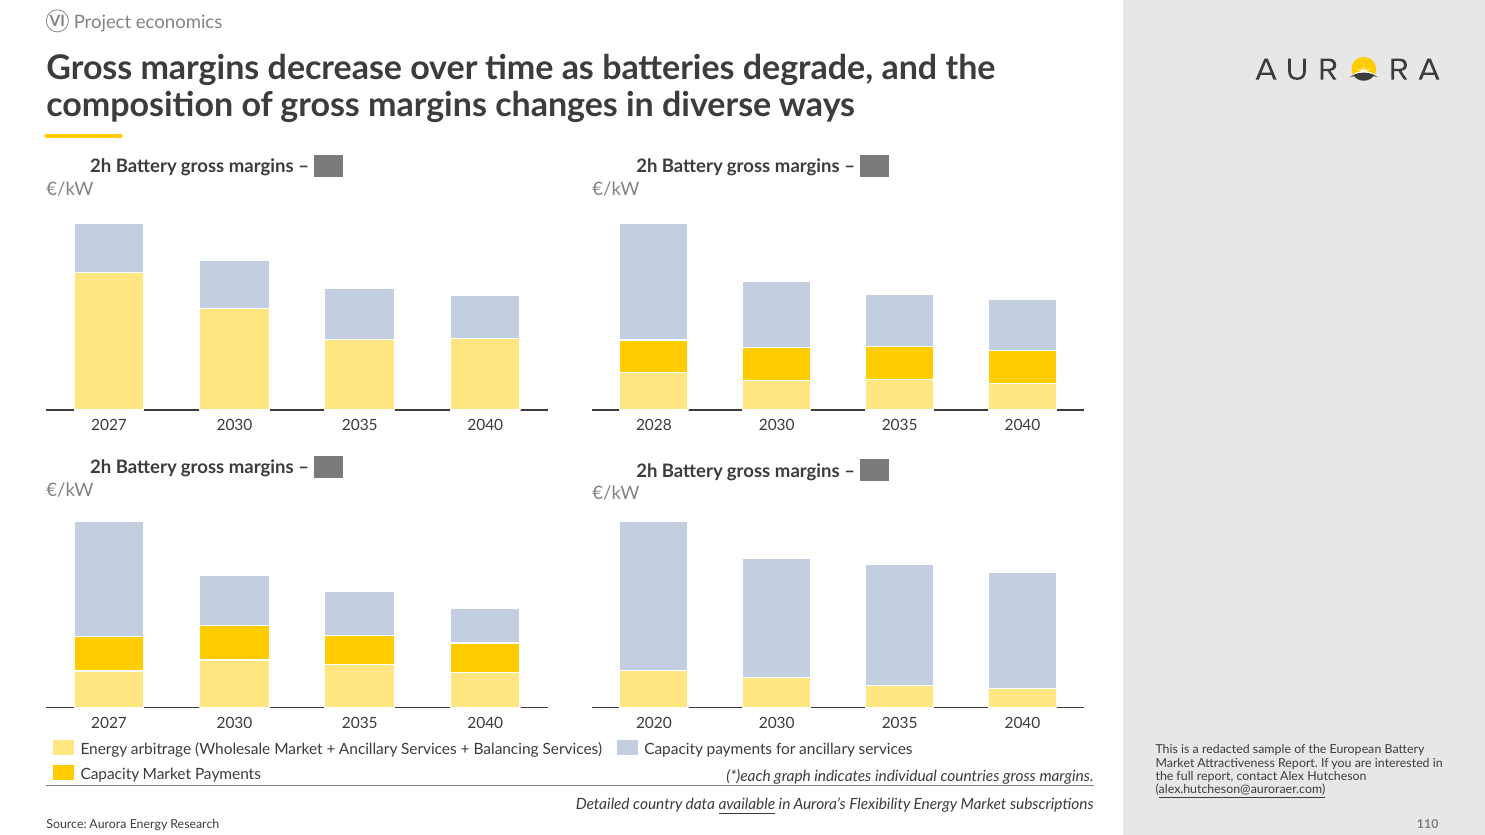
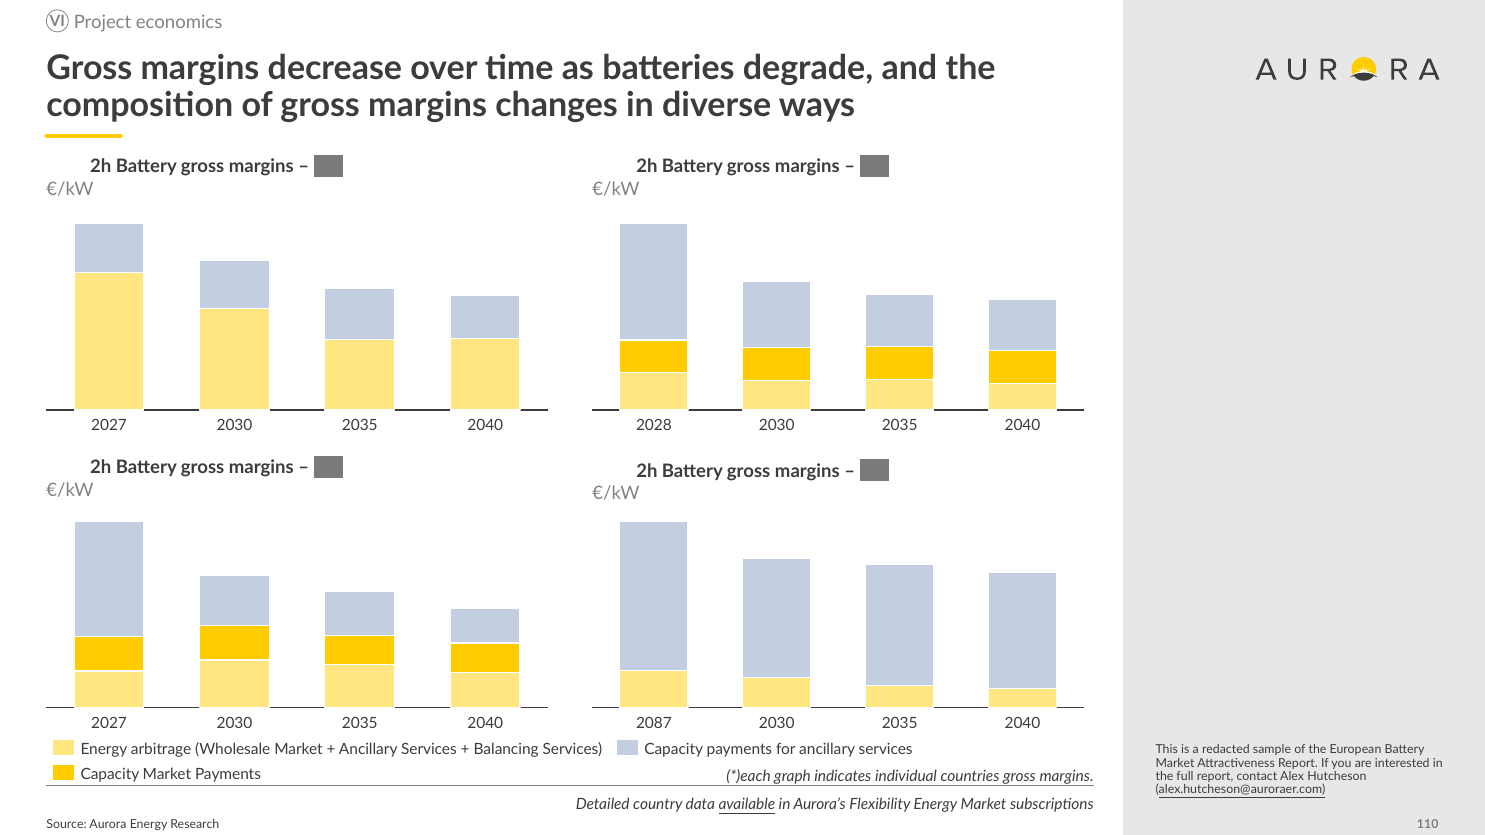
2020: 2020 -> 2087 (654, 723)
